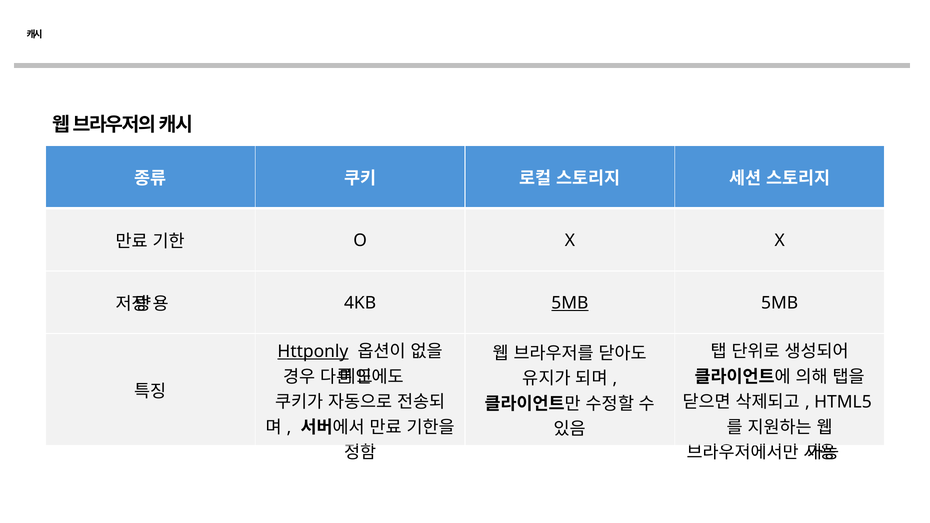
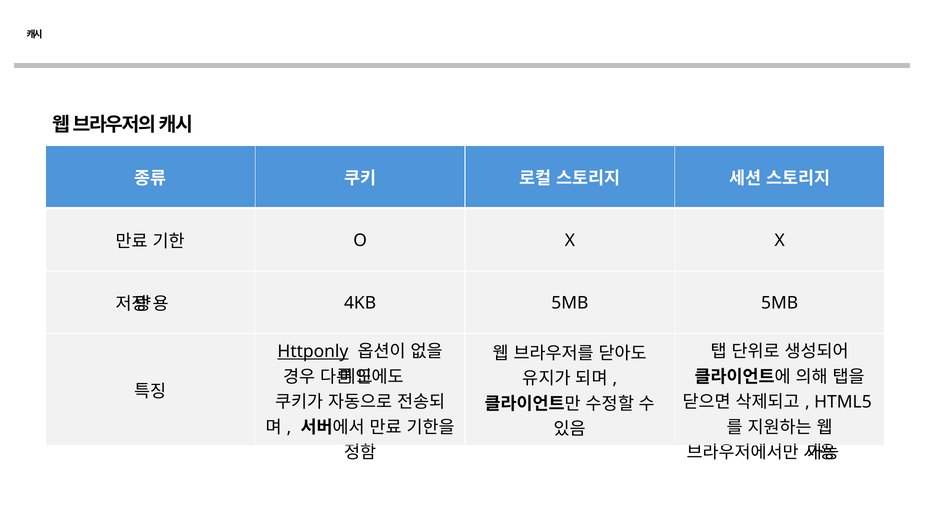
5MB underline: present -> none (570, 303)
